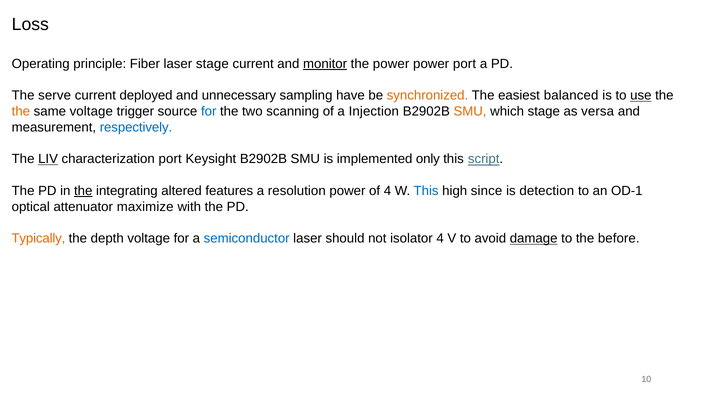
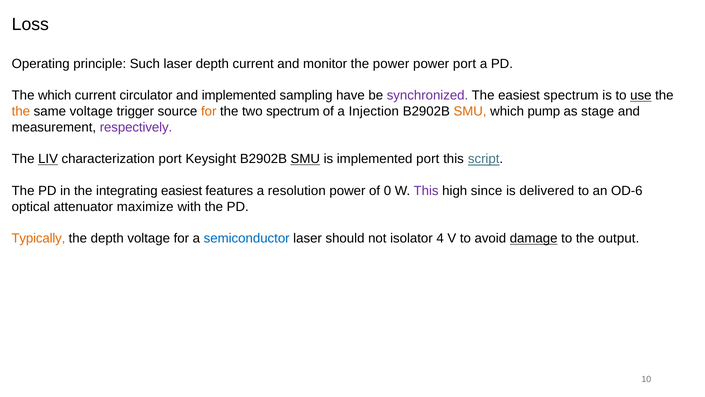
Fiber: Fiber -> Such (145, 64)
laser stage: stage -> depth (212, 64)
monitor underline: present -> none (325, 64)
The serve: serve -> which (55, 95)
deployed: deployed -> circulator (146, 95)
and unnecessary: unnecessary -> implemented (239, 95)
synchronized colour: orange -> purple (428, 95)
easiest balanced: balanced -> spectrum (571, 95)
for colour: blue -> orange (209, 111)
two scanning: scanning -> spectrum (293, 111)
which stage: stage -> pump (544, 111)
versa: versa -> stage (598, 111)
respectively colour: blue -> purple (136, 127)
SMU underline: none -> present (305, 159)
implemented only: only -> port (428, 159)
the underline: present -> none (83, 191)
integrating altered: altered -> easiest (182, 191)
of 4: 4 -> 0 (387, 191)
This colour: blue -> purple (426, 191)
detection: detection -> delivered (547, 191)
OD-1: OD-1 -> OD-6 (627, 191)
before: before -> output (619, 238)
